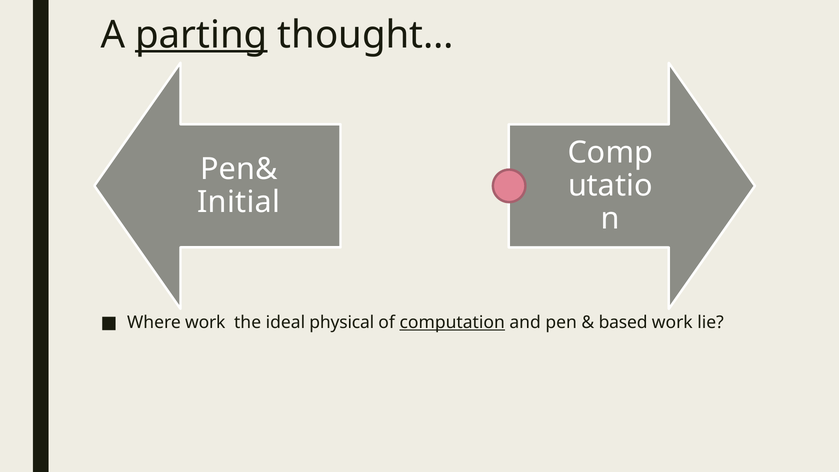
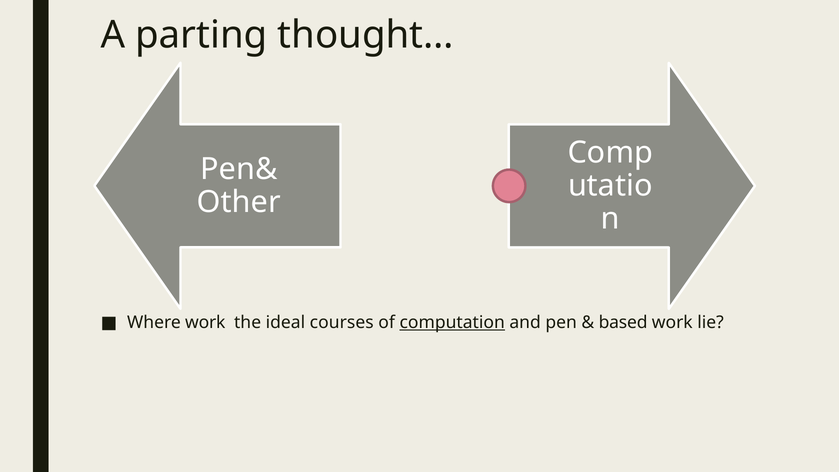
parting underline: present -> none (201, 35)
Initial: Initial -> Other (239, 202)
physical: physical -> courses (342, 322)
